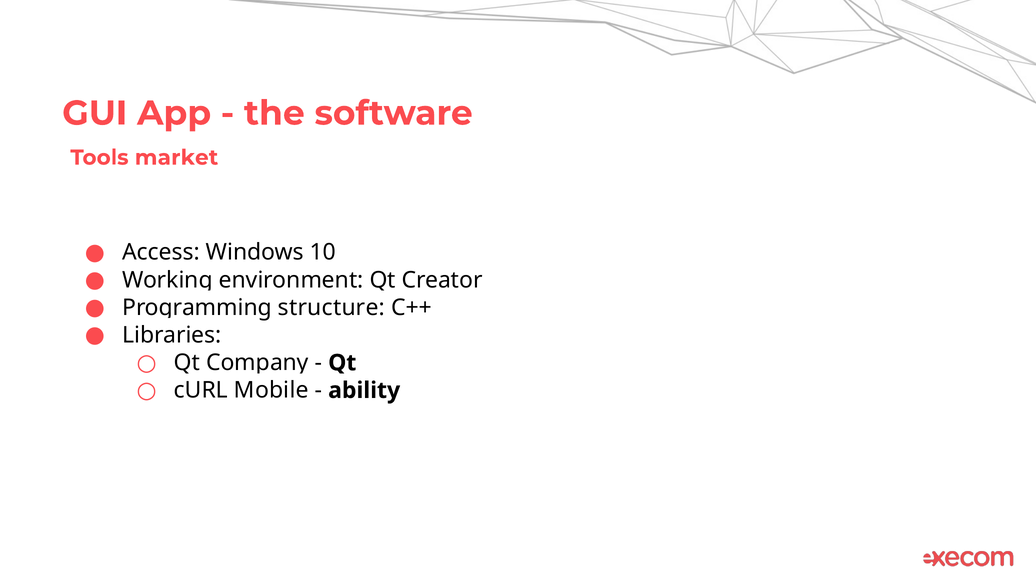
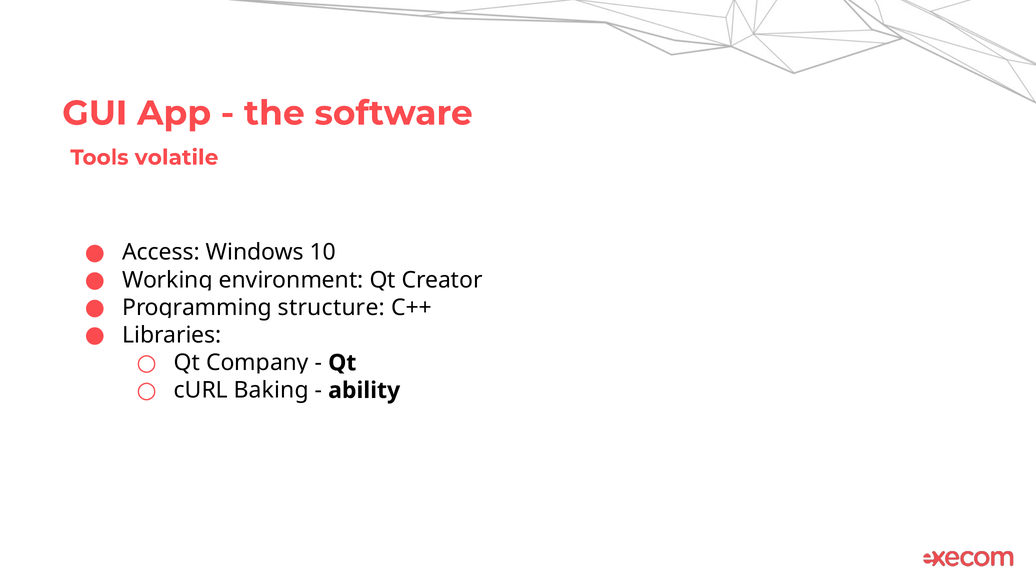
market: market -> volatile (177, 158)
Mobile: Mobile -> Baking (271, 390)
